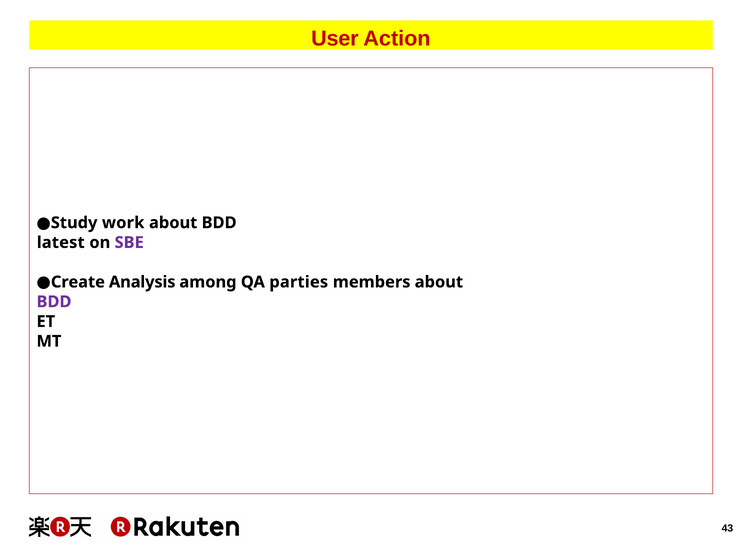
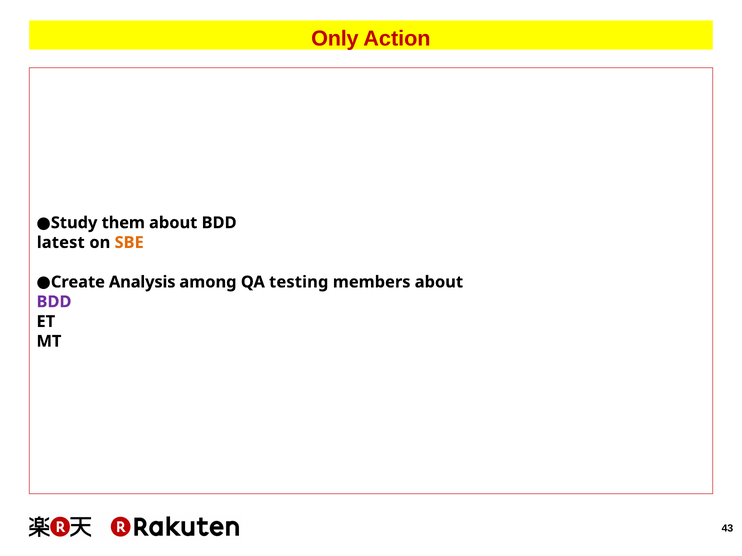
User: User -> Only (335, 39)
work: work -> them (123, 223)
SBE colour: purple -> orange (129, 243)
parties: parties -> testing (299, 282)
